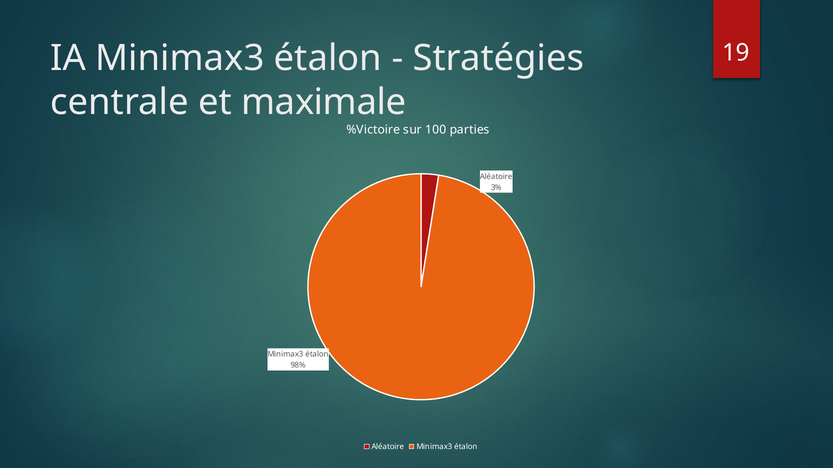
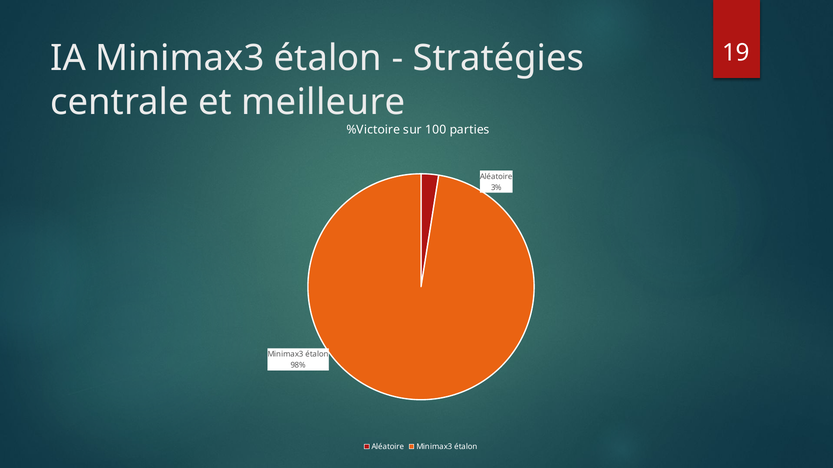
maximale: maximale -> meilleure (323, 102)
